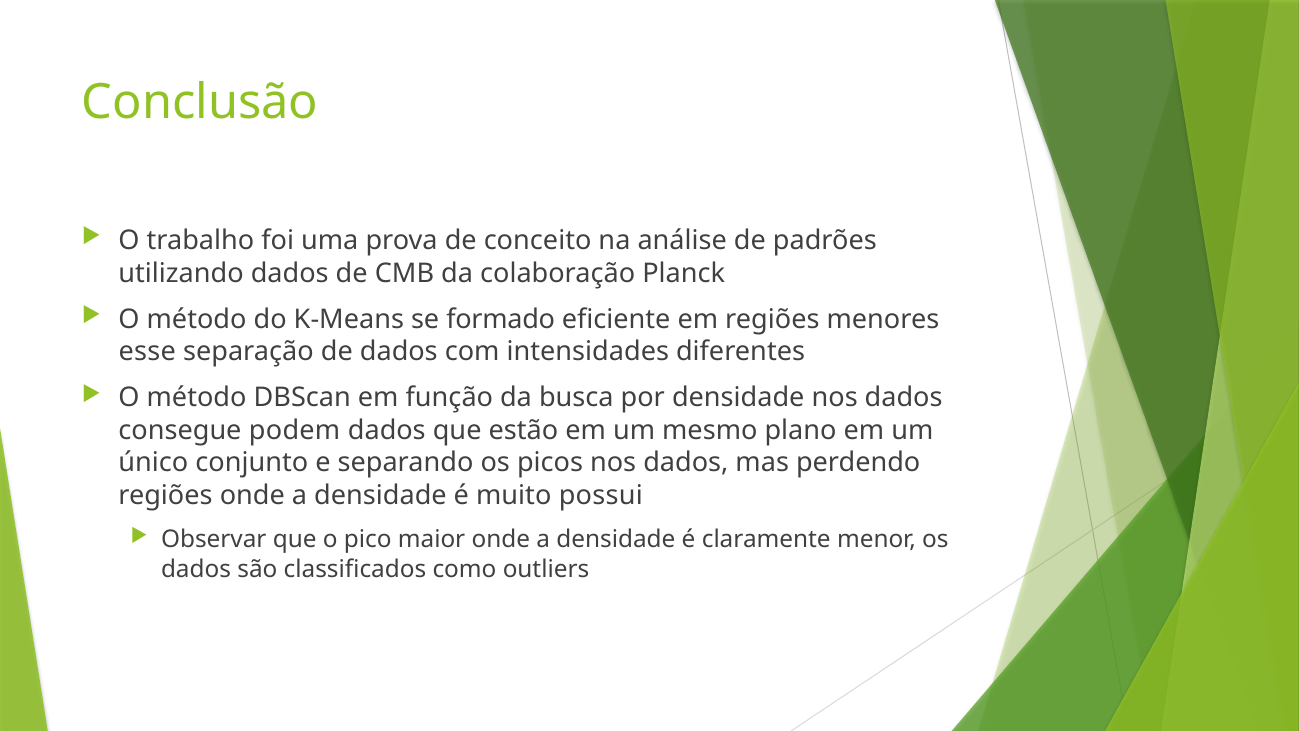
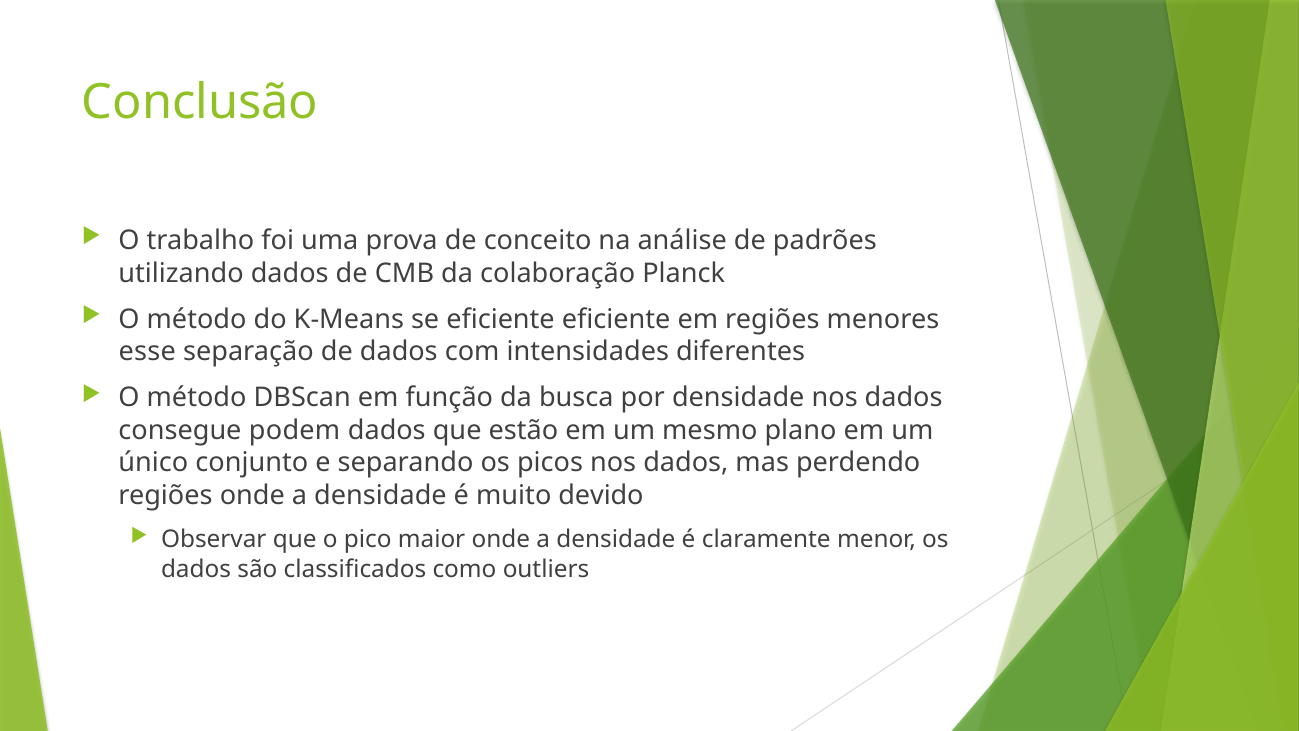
se formado: formado -> eficiente (501, 319)
possui: possui -> devido (601, 495)
